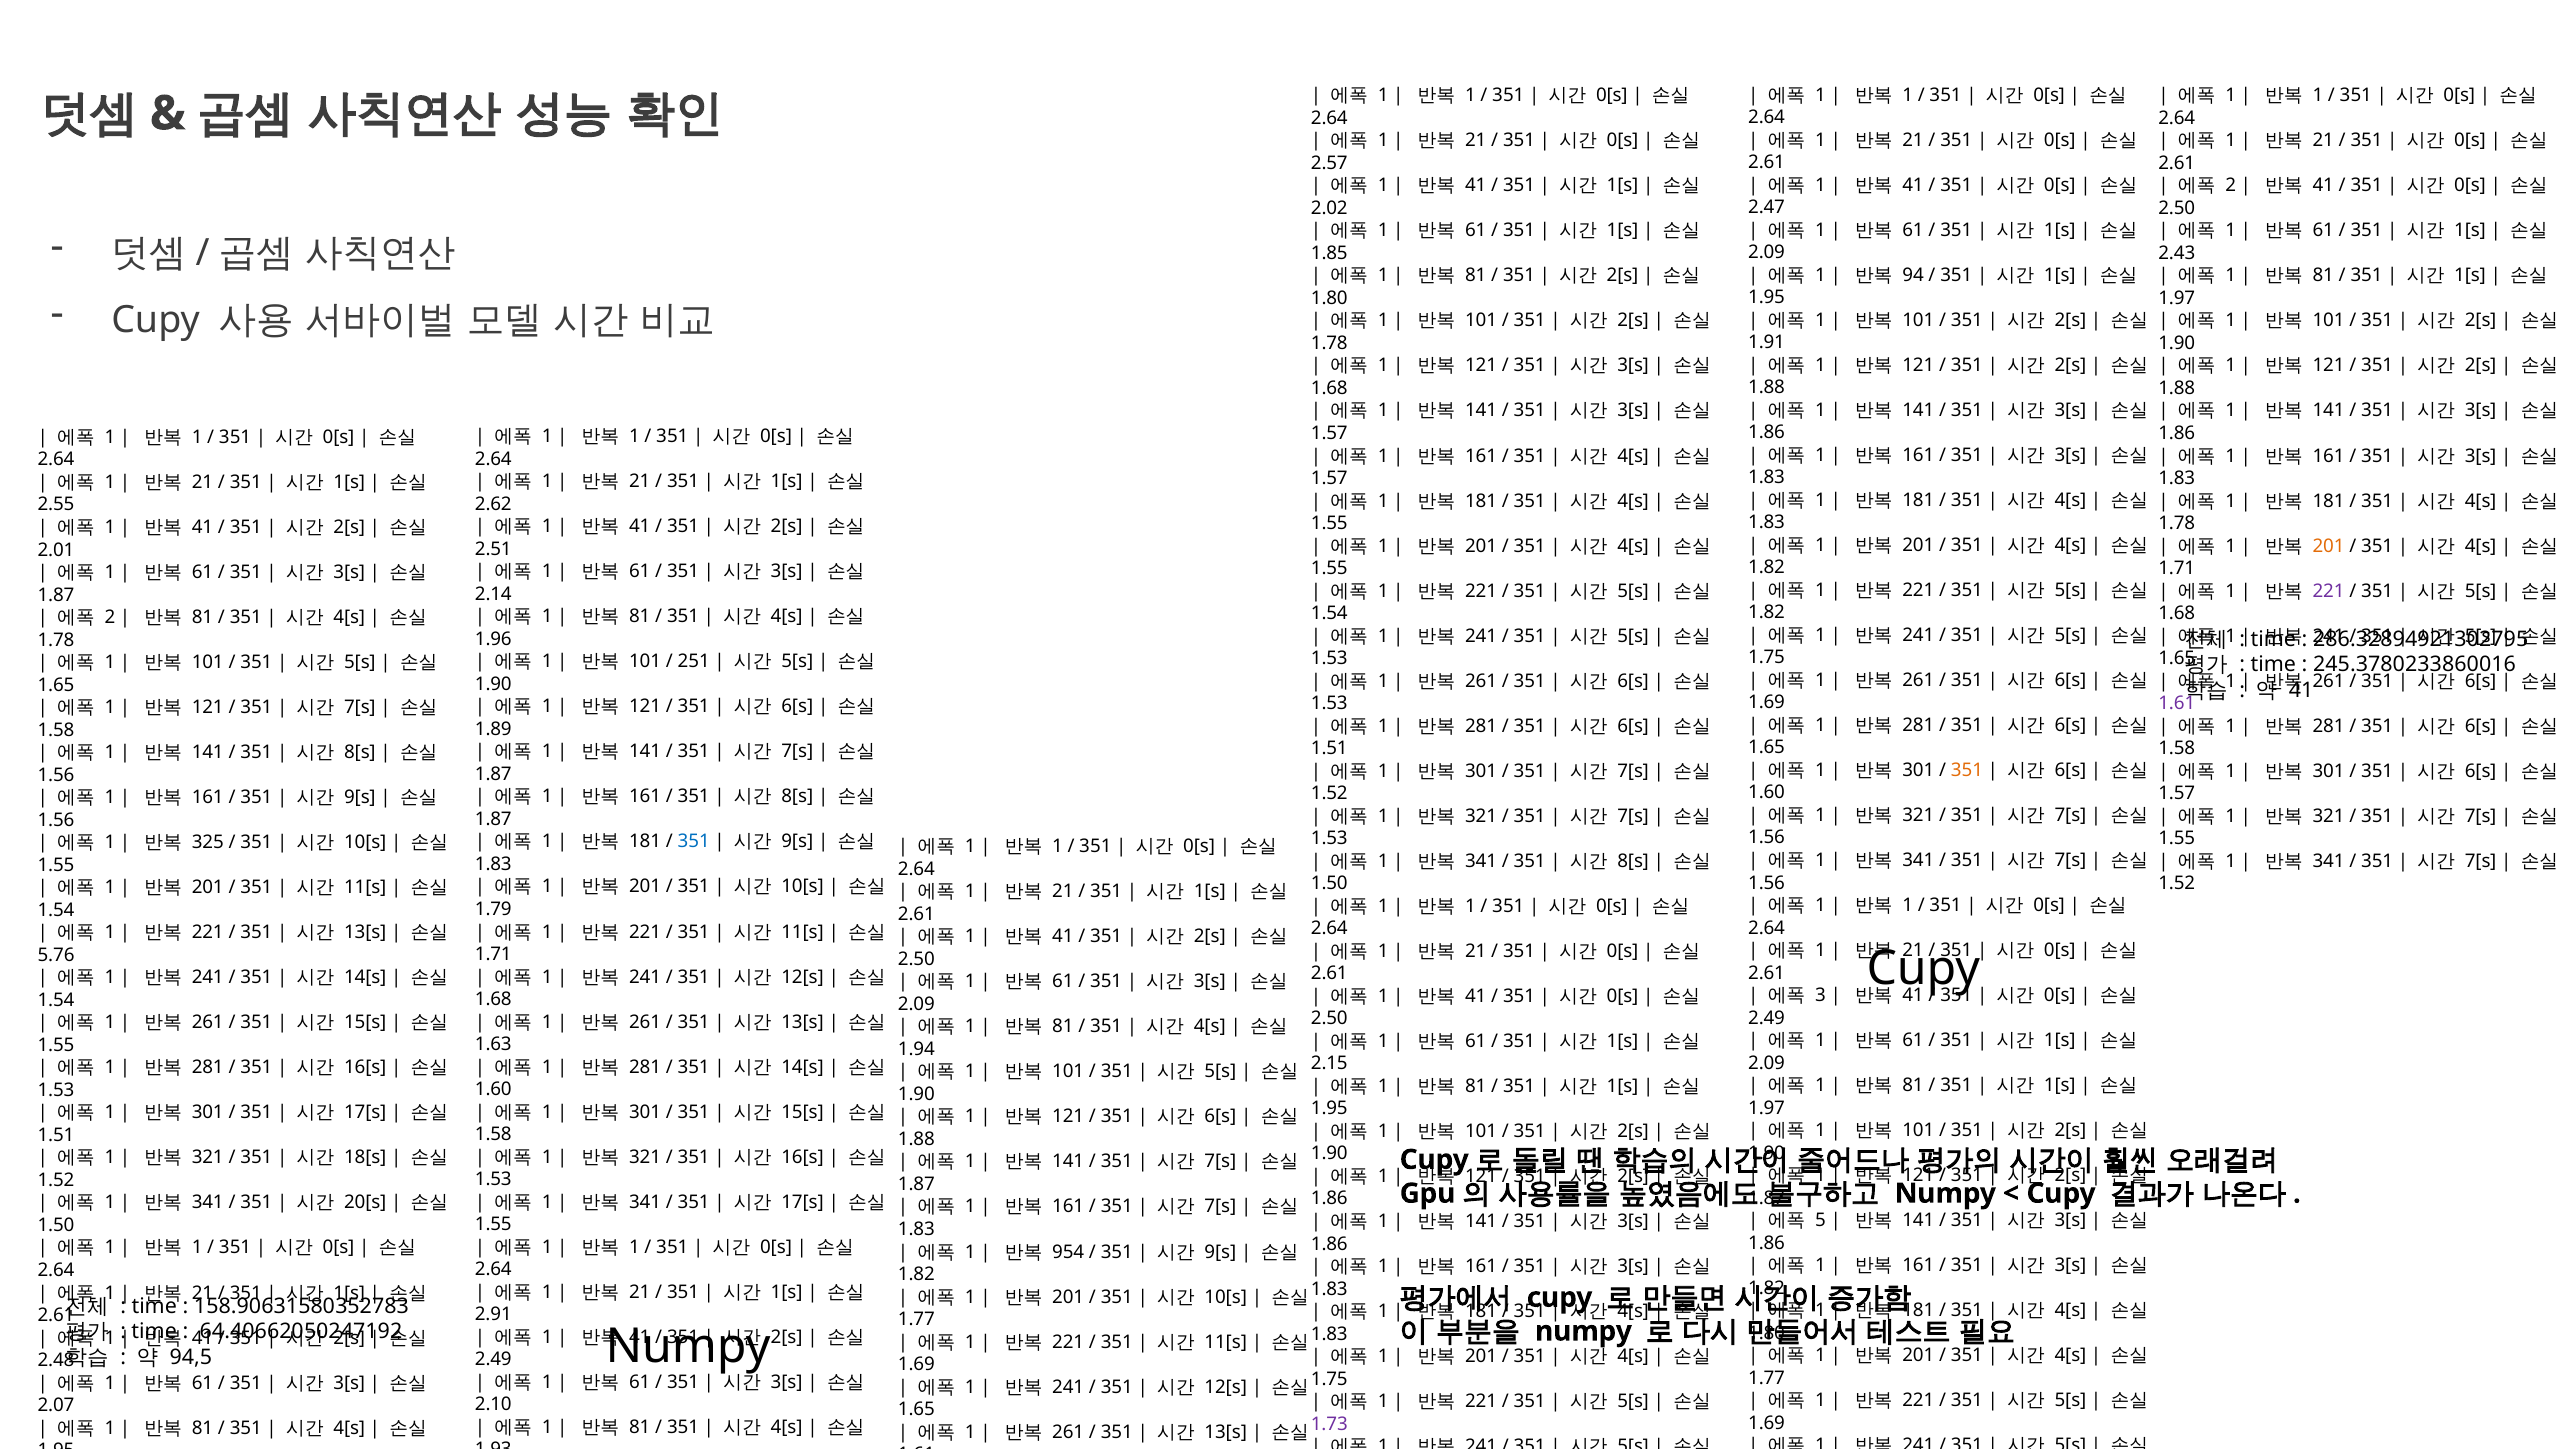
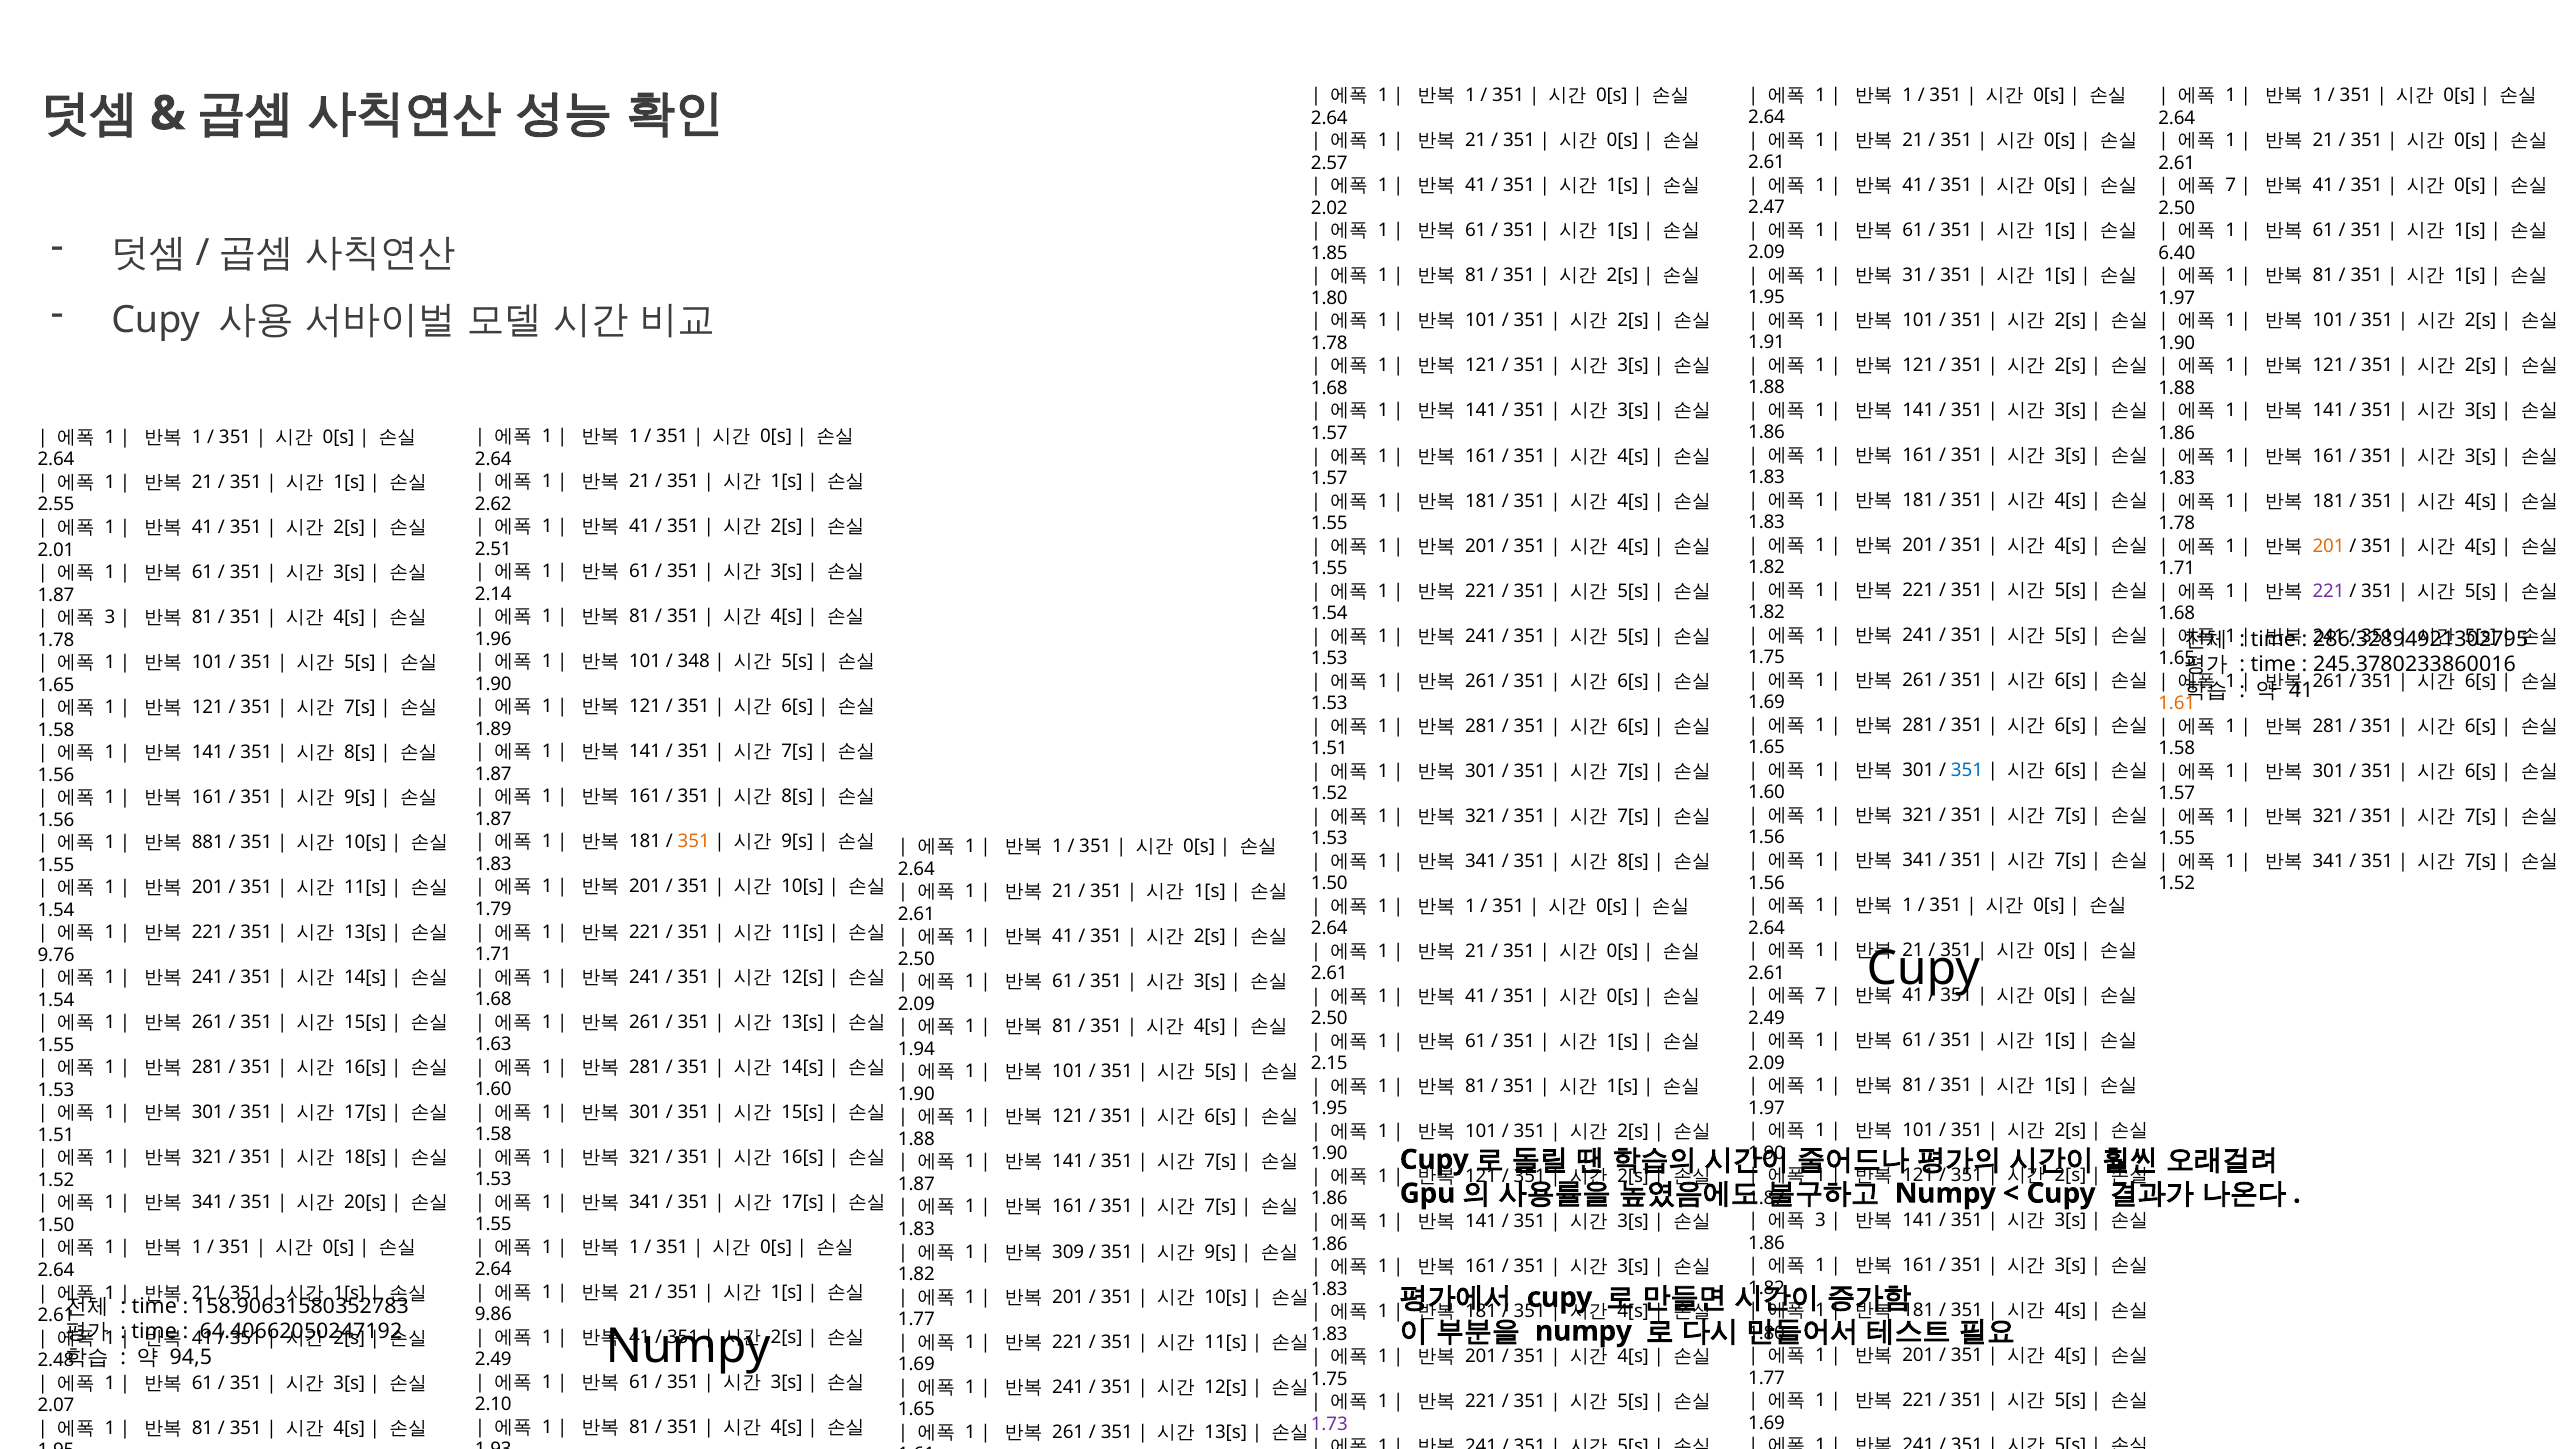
2: 2 -> 7 (2231, 186)
2.43: 2.43 -> 6.40 (2177, 253)
94: 94 -> 31 (1913, 275)
2: 2 -> 3 (110, 617)
251: 251 -> 348 (694, 662)
1.61 colour: purple -> orange (2177, 703)
351 colour: orange -> blue (1967, 770)
351 colour: blue -> orange (694, 842)
325: 325 -> 881 (208, 843)
5.76: 5.76 -> 9.76 (56, 955)
3: 3 -> 7 (1820, 995)
5: 5 -> 3 (1820, 1221)
954: 954 -> 309 (1068, 1252)
2.91: 2.91 -> 9.86 (493, 1315)
